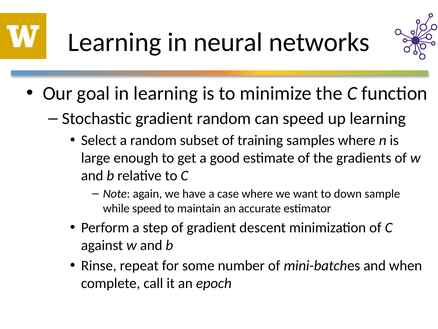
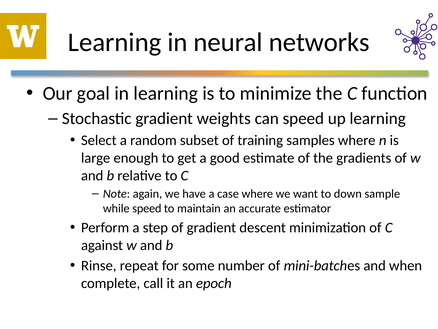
gradient random: random -> weights (224, 119)
